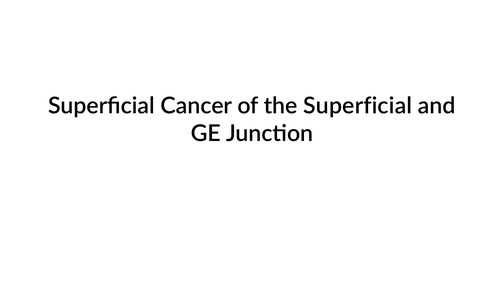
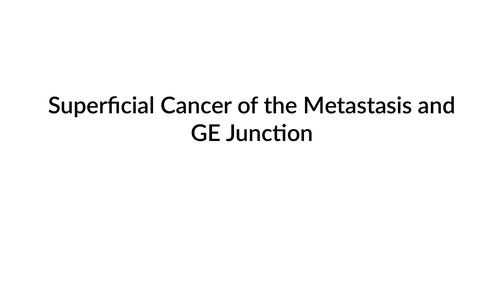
the Superficial: Superficial -> Metastasis (358, 106)
